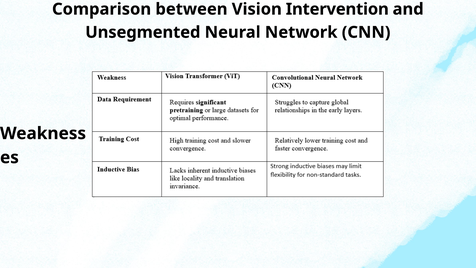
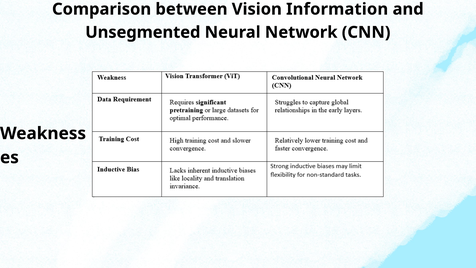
Intervention: Intervention -> Information (337, 9)
